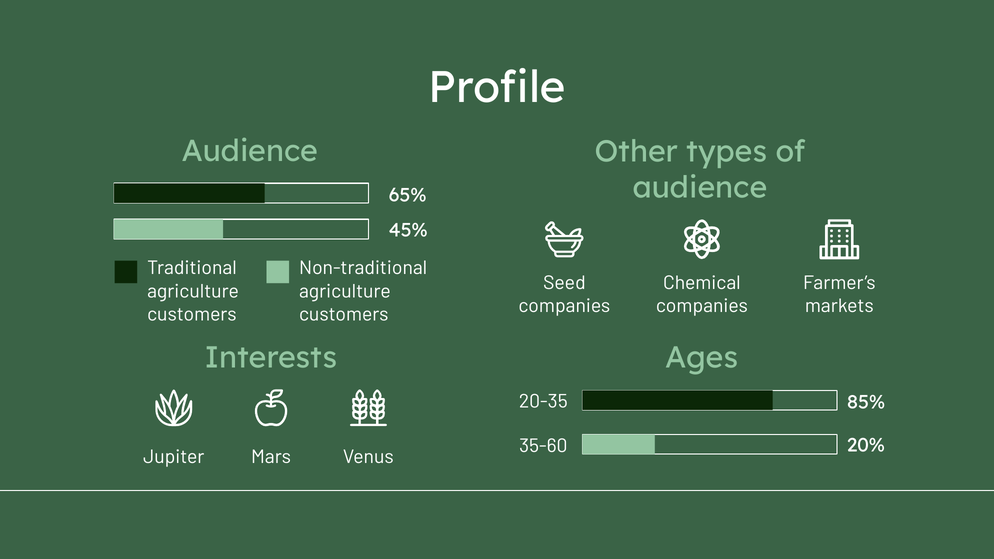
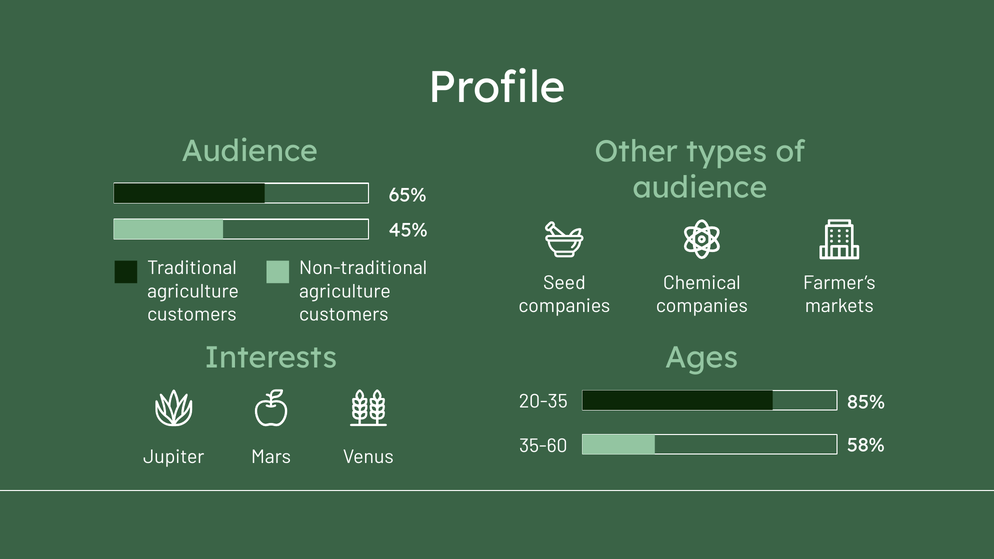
20%: 20% -> 58% (866, 446)
